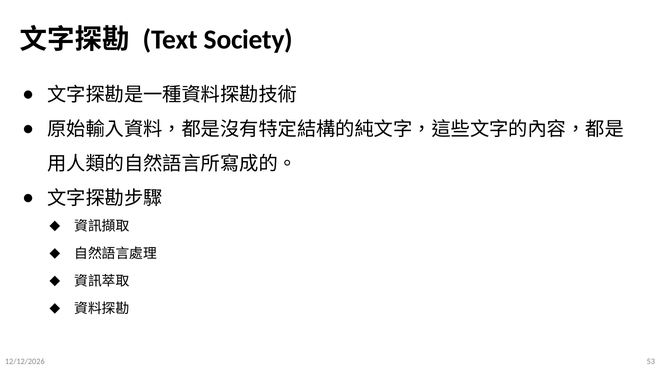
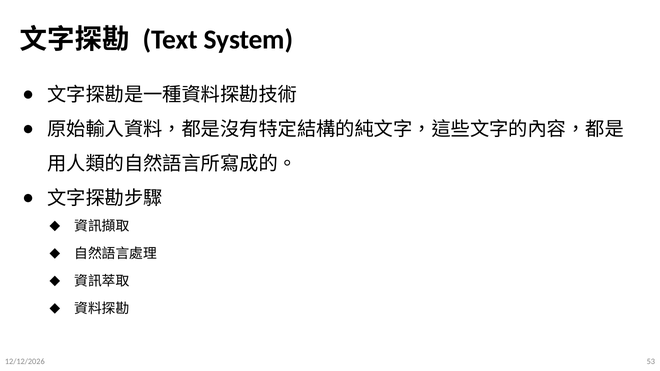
Society: Society -> System (248, 40)
